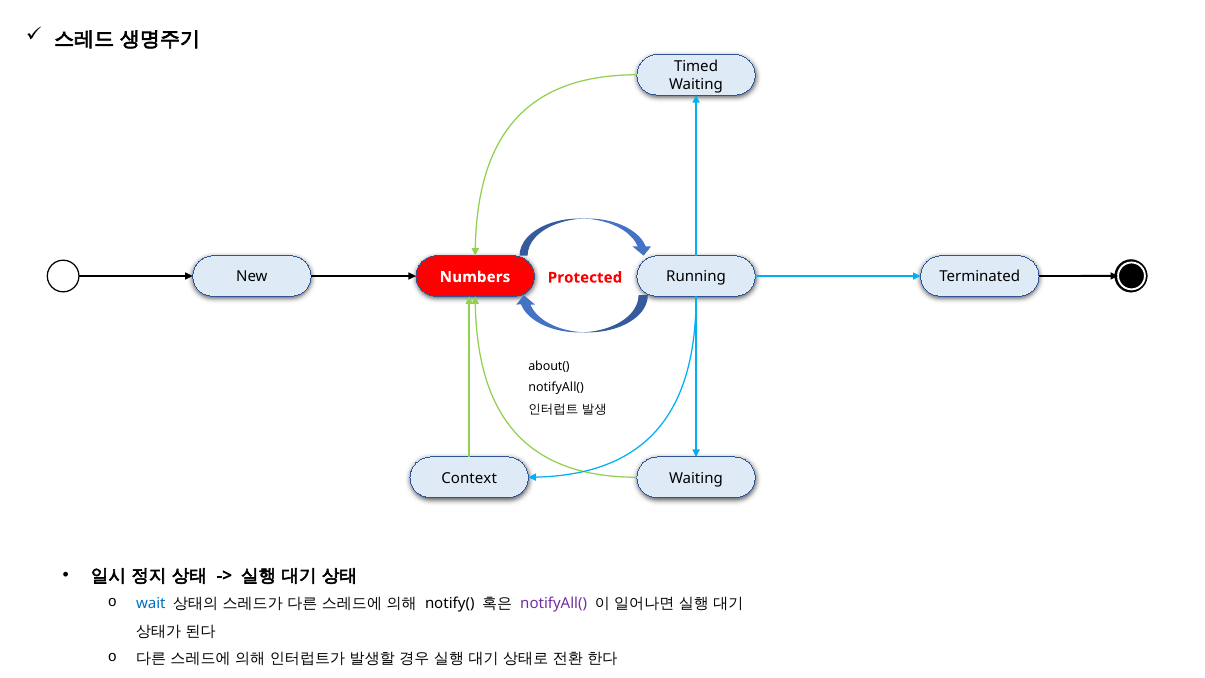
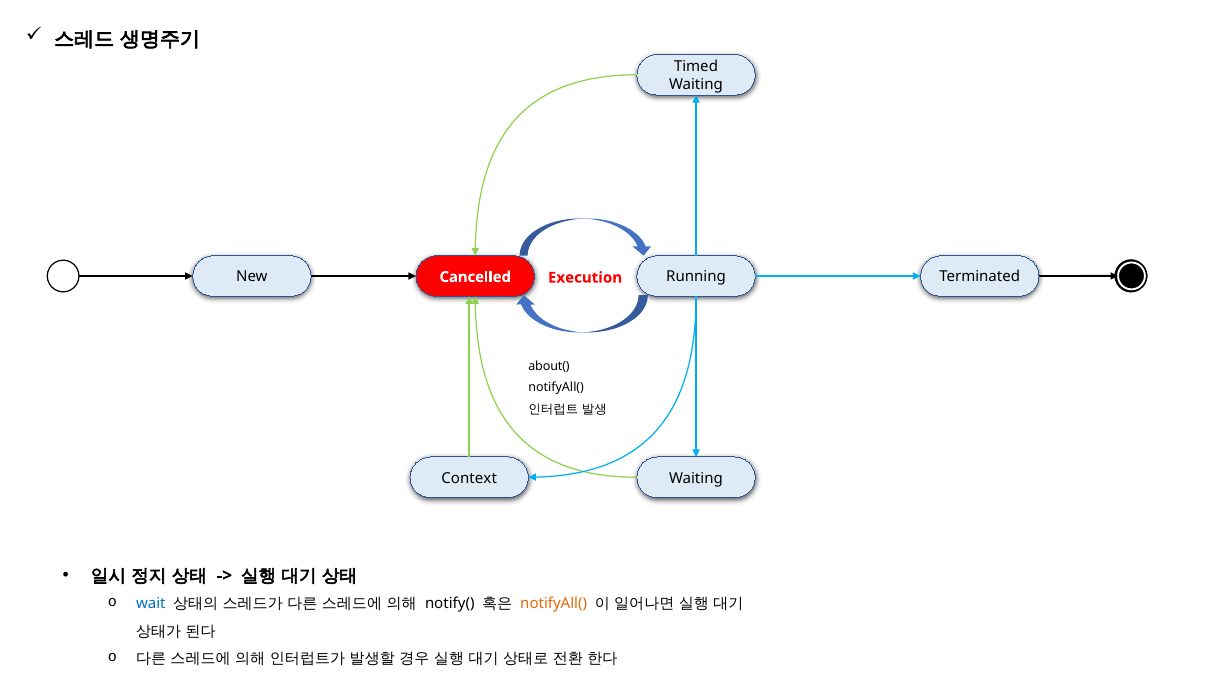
Numbers: Numbers -> Cancelled (475, 277)
Protected: Protected -> Execution (585, 278)
notifyAll( colour: purple -> orange (554, 604)
